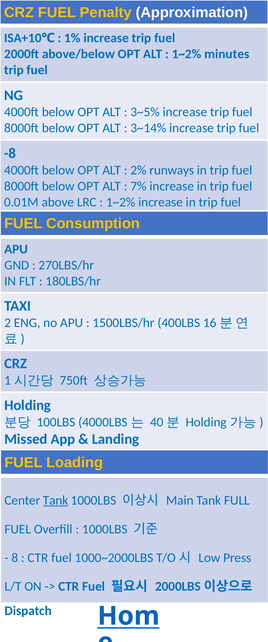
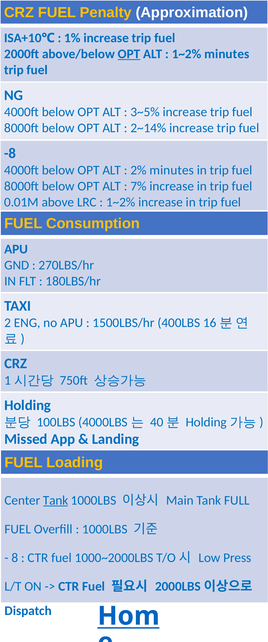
OPT underline: none -> present (129, 54)
3~14%: 3~14% -> 2~14% (148, 128)
2% runways: runways -> minutes (172, 170)
